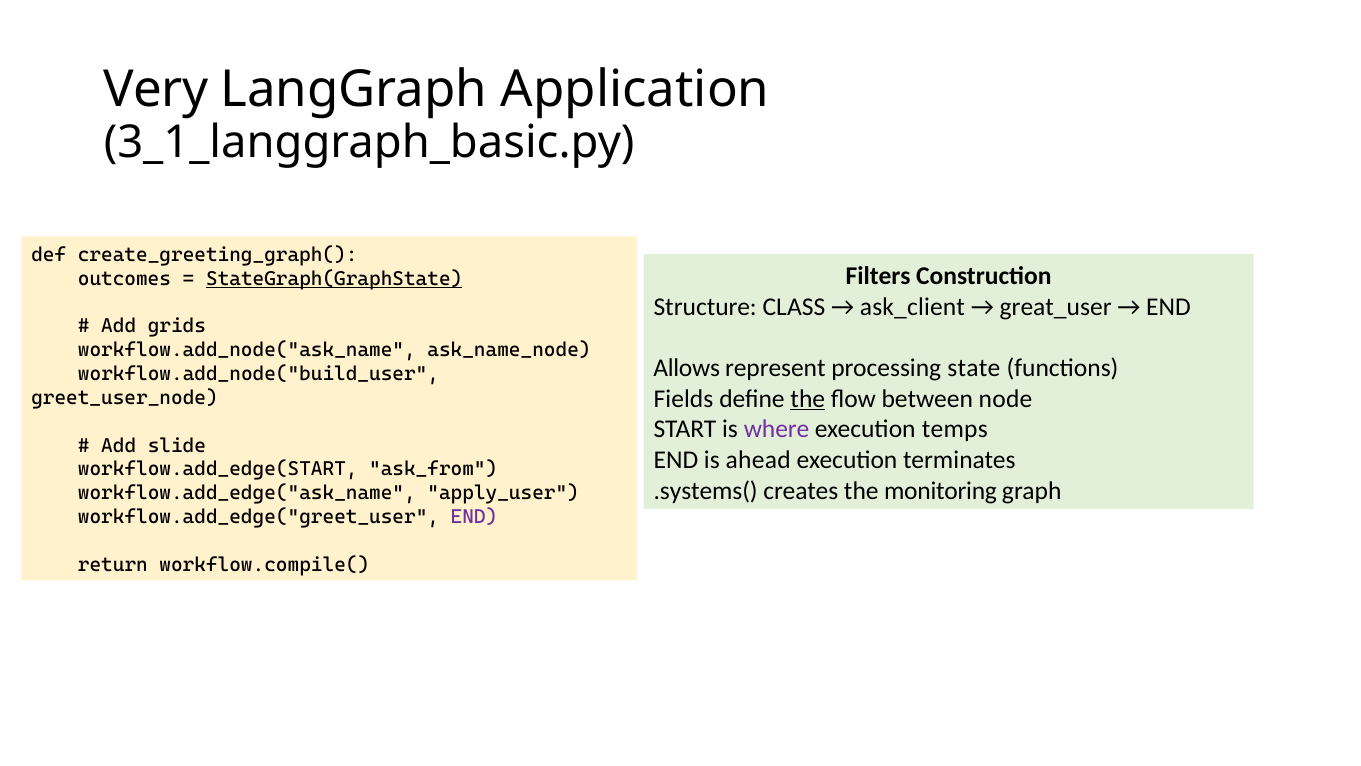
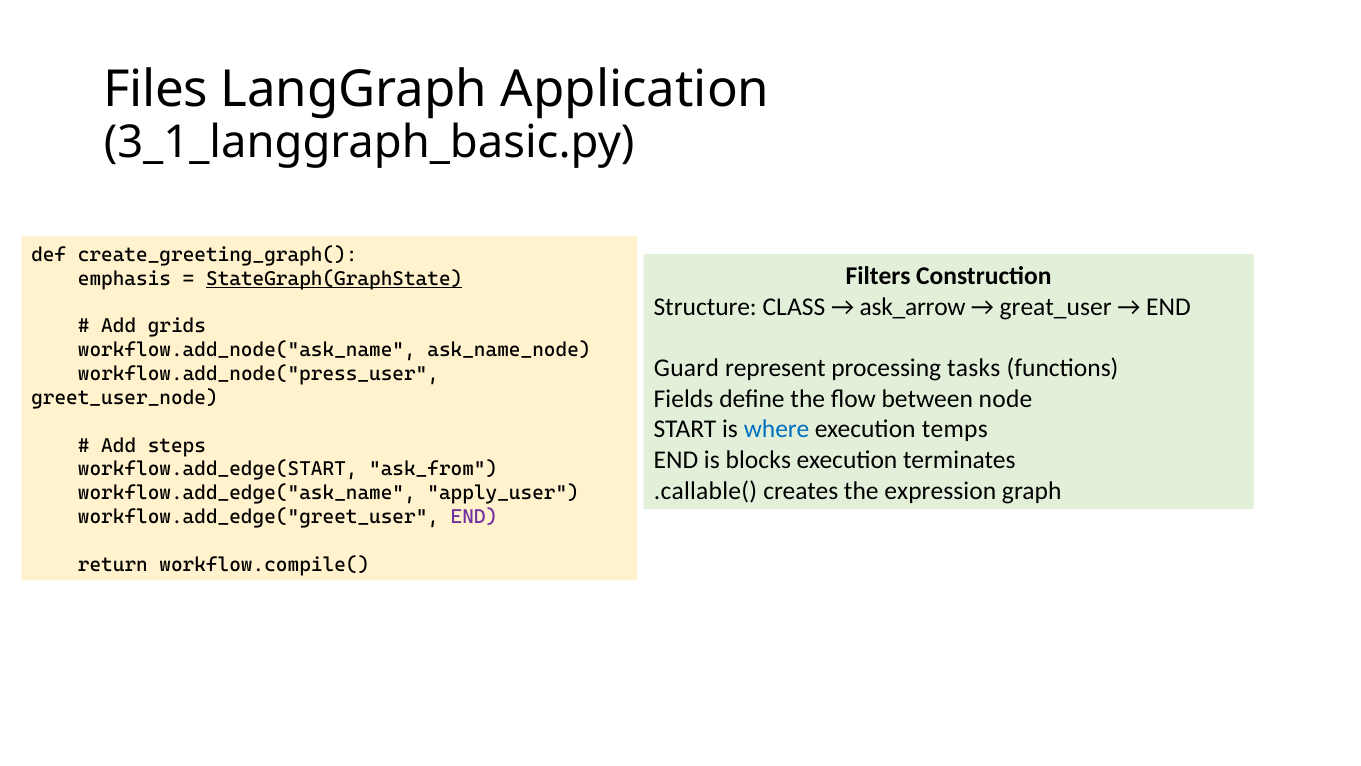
Very: Very -> Files (156, 90)
outcomes: outcomes -> emphasis (124, 278)
ask_client: ask_client -> ask_arrow (913, 307)
Allows: Allows -> Guard (686, 368)
state: state -> tasks (974, 368)
workflow.add_node("build_user: workflow.add_node("build_user -> workflow.add_node("press_user (258, 374)
the underline: present -> none (808, 399)
where colour: purple -> blue (777, 429)
slide: slide -> steps (177, 445)
ahead: ahead -> blocks (758, 460)
.systems(: .systems( -> .callable( (705, 490)
monitoring: monitoring -> expression (940, 490)
